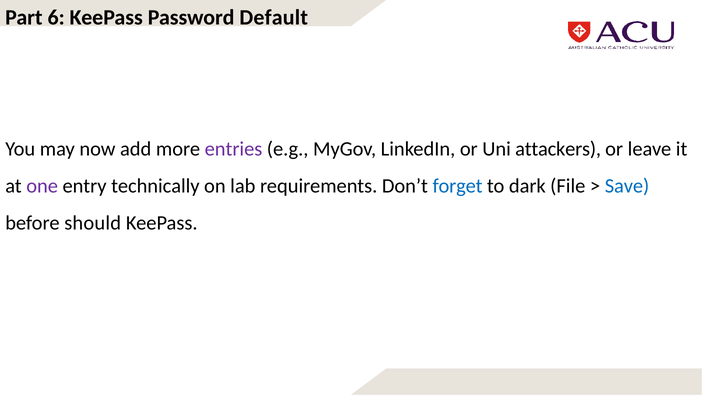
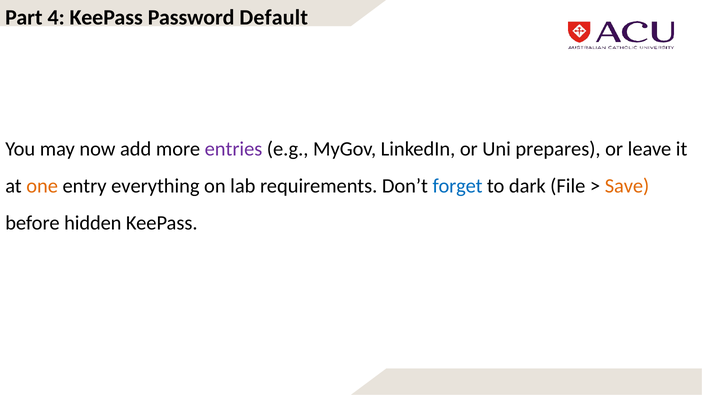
6: 6 -> 4 (56, 17)
attackers: attackers -> prepares (558, 149)
one colour: purple -> orange (42, 186)
technically: technically -> everything (155, 186)
Save colour: blue -> orange (627, 186)
should: should -> hidden (93, 223)
